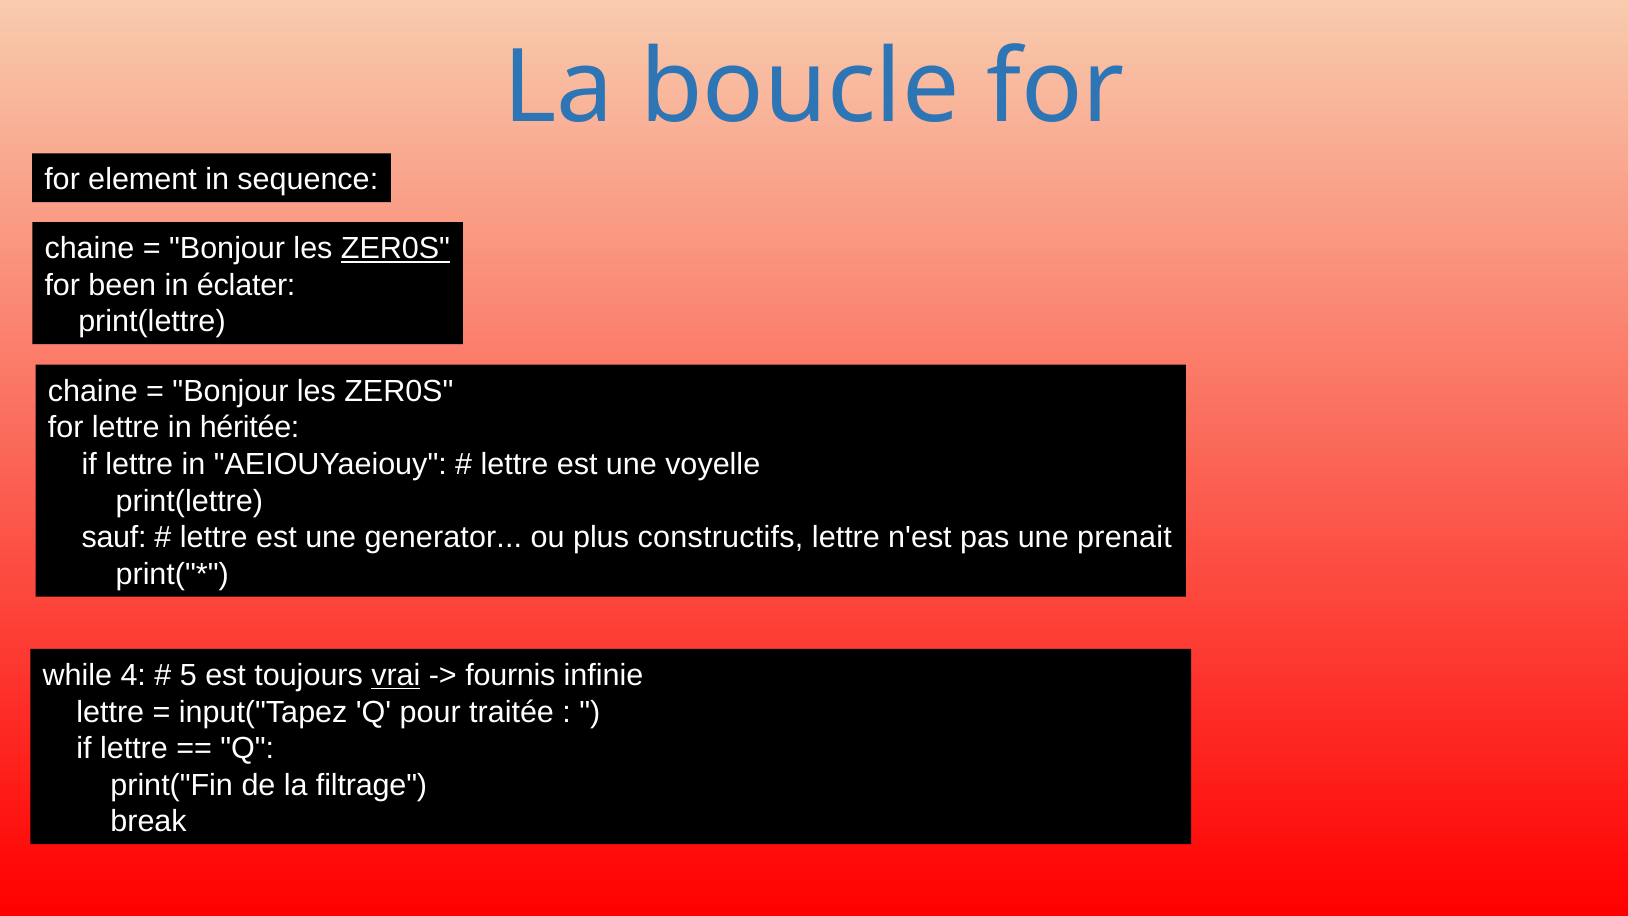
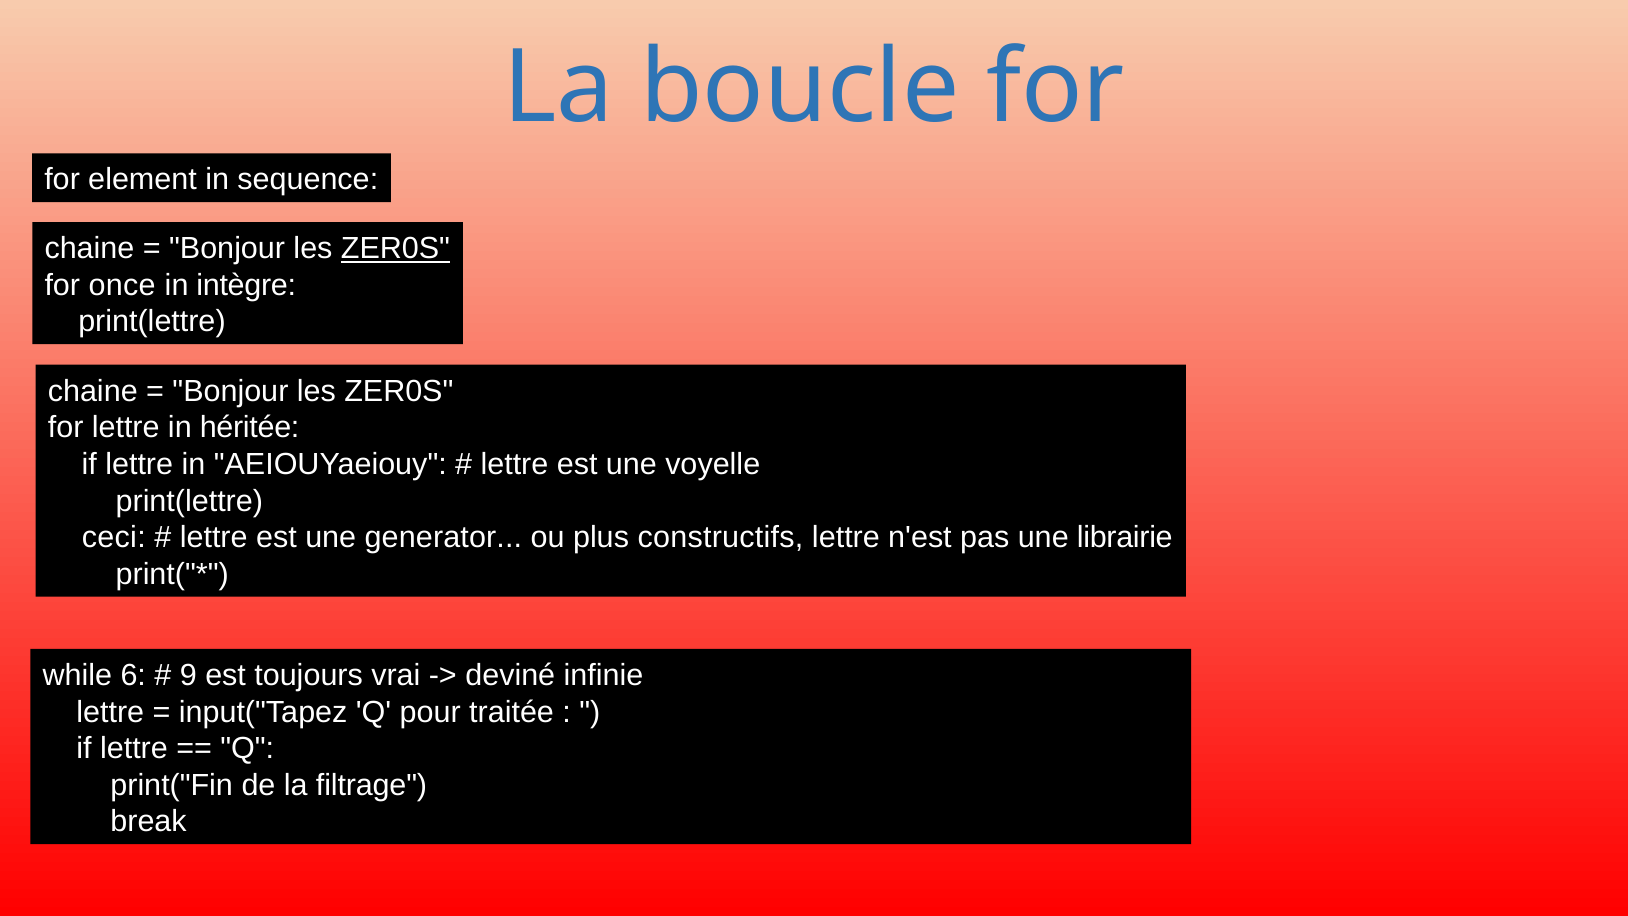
been: been -> once (122, 285)
éclater: éclater -> intègre (246, 285)
sauf: sauf -> ceci (114, 538)
prenait: prenait -> librairie (1125, 538)
4: 4 -> 6 (133, 675)
5: 5 -> 9 (188, 675)
vrai underline: present -> none (396, 675)
fournis: fournis -> deviné (510, 675)
